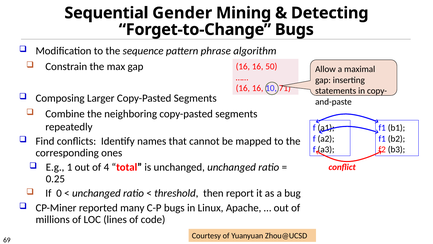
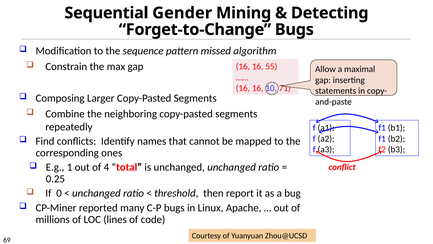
phrase: phrase -> missed (216, 51)
50: 50 -> 55 (271, 66)
